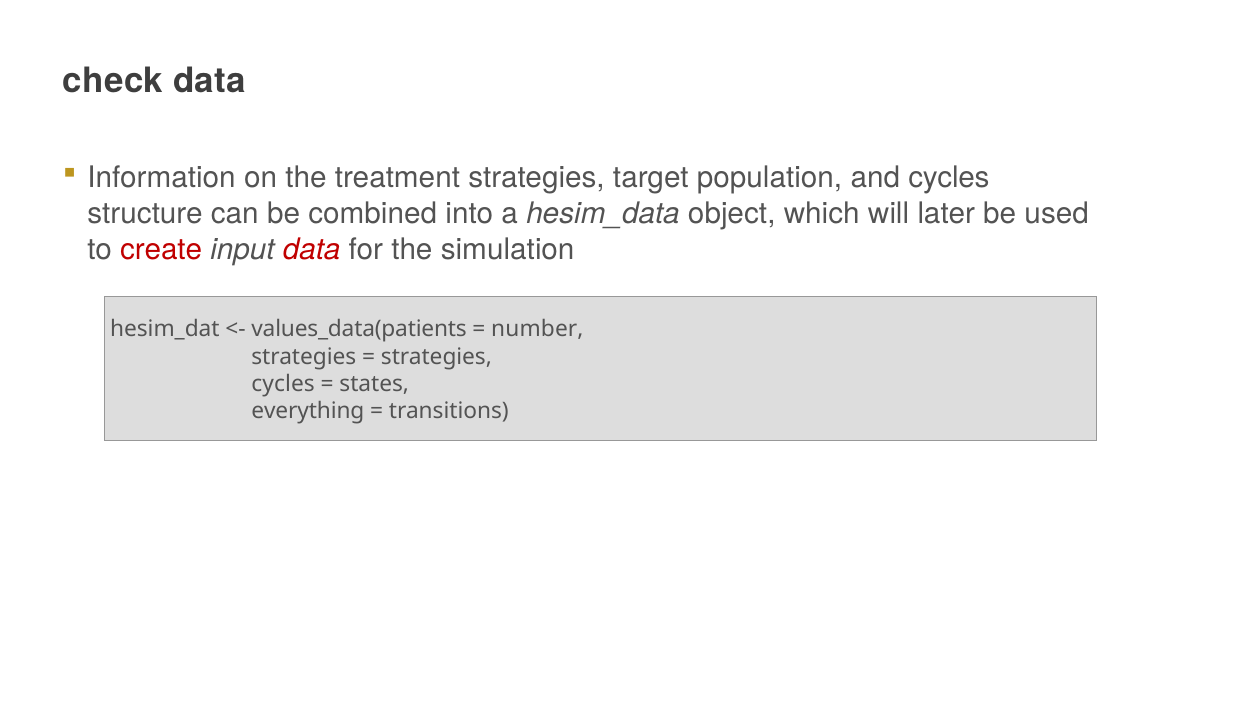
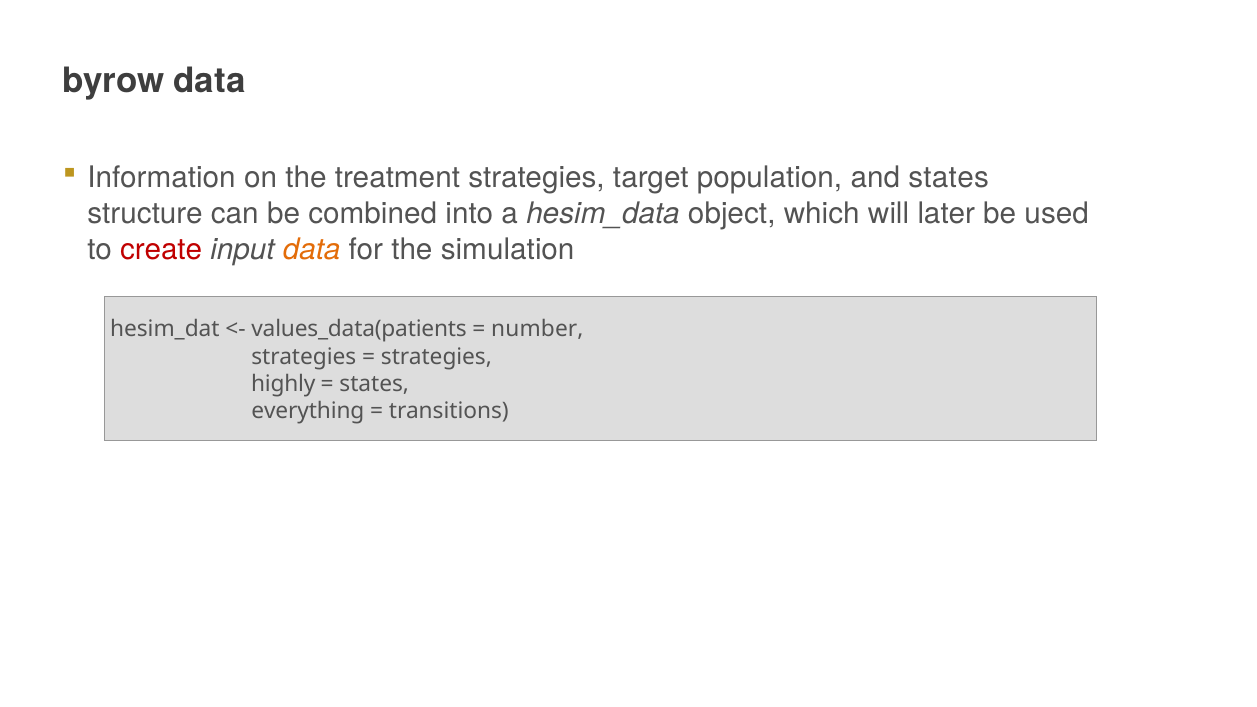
check: check -> byrow (113, 81)
and cycles: cycles -> states (949, 178)
data colour: red -> orange (312, 249)
cycles: cycles -> highly (283, 384)
